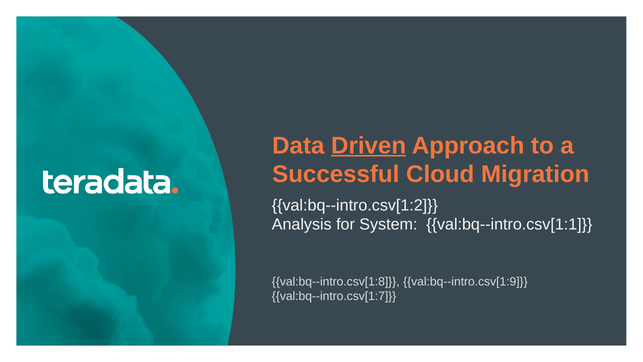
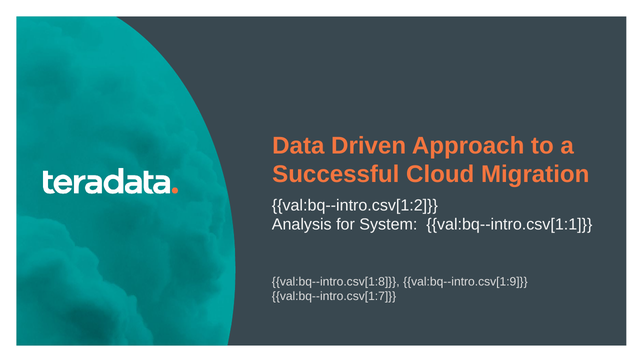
Driven underline: present -> none (369, 145)
